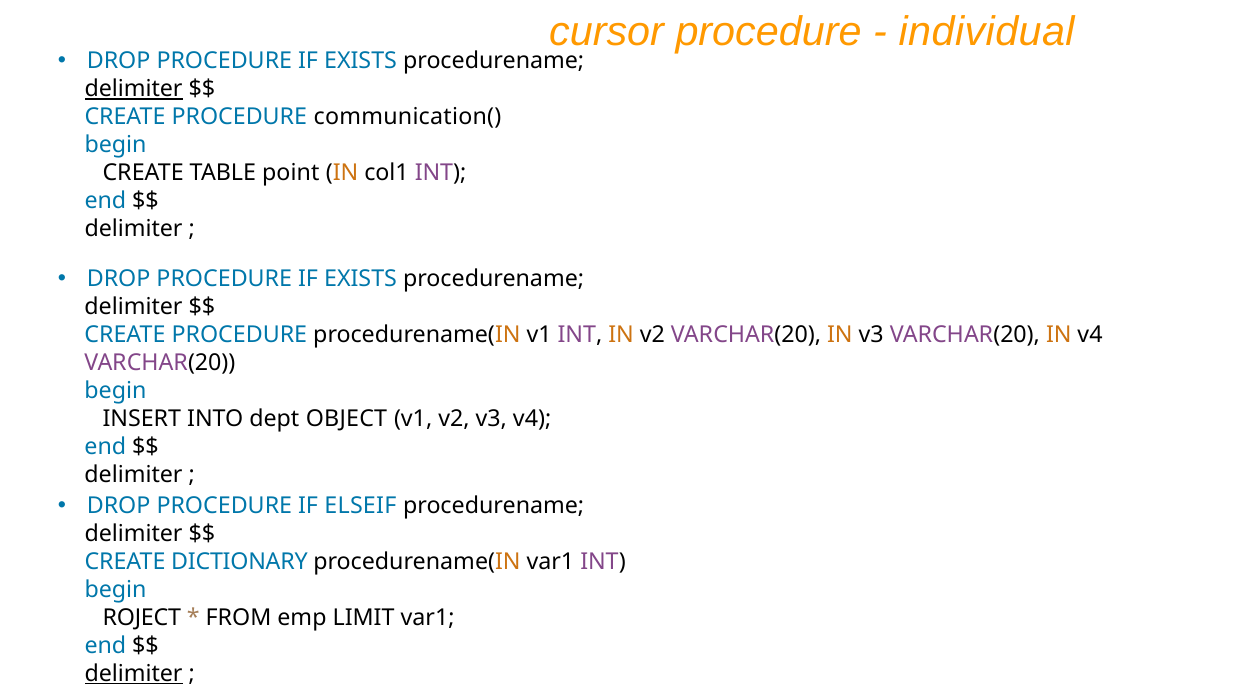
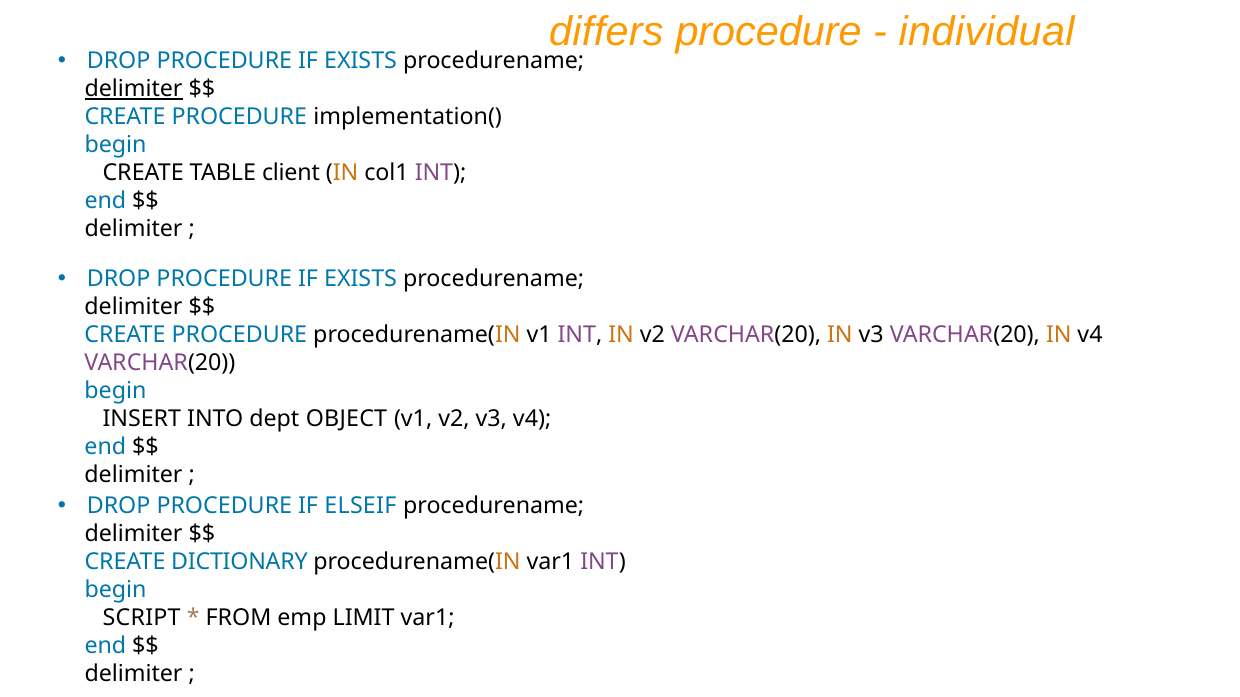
cursor: cursor -> differs (606, 32)
communication(: communication( -> implementation( (408, 117)
point: point -> client (291, 173)
ROJECT: ROJECT -> SCRIPT (142, 618)
delimiter underline: present -> none (134, 674)
